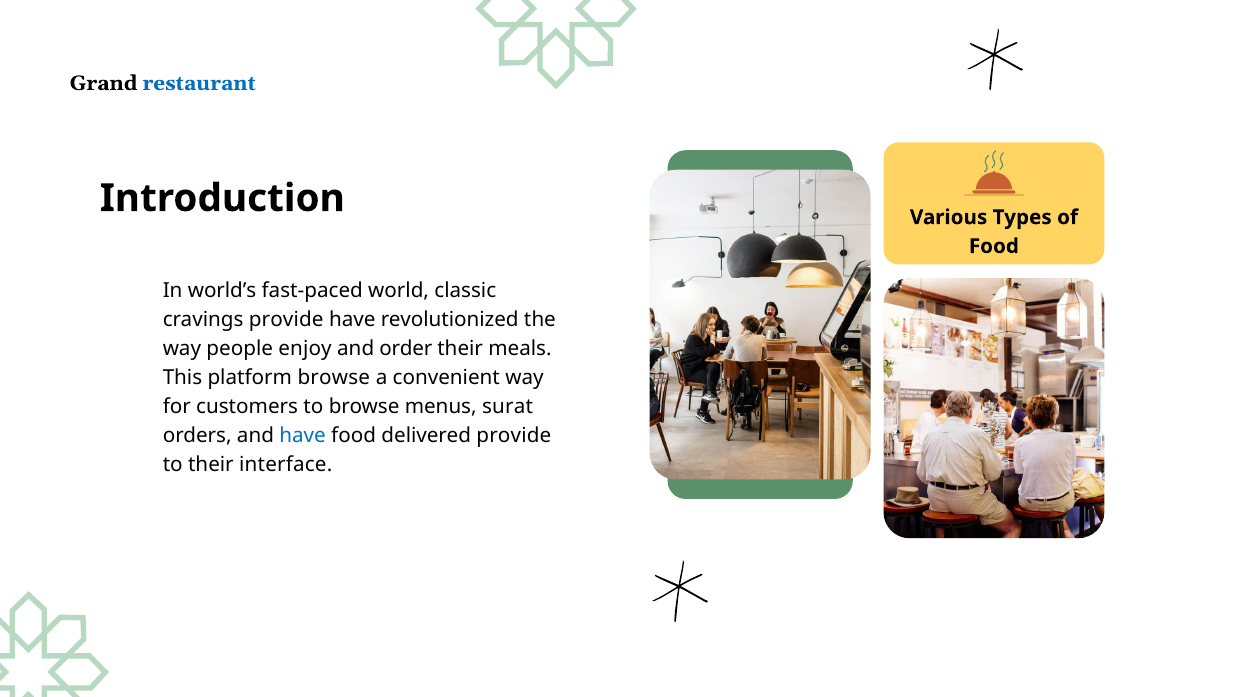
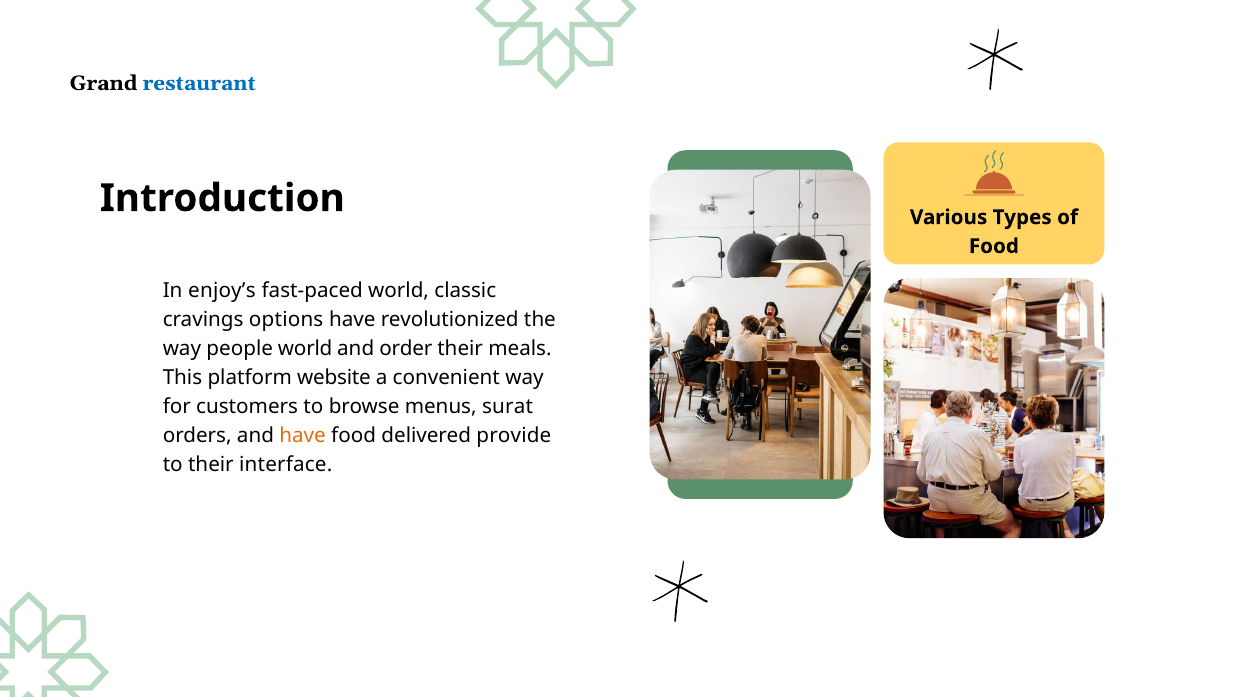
world’s: world’s -> enjoy’s (222, 291)
cravings provide: provide -> options (286, 320)
people enjoy: enjoy -> world (305, 349)
platform browse: browse -> website (334, 378)
have colour: blue -> orange (303, 436)
